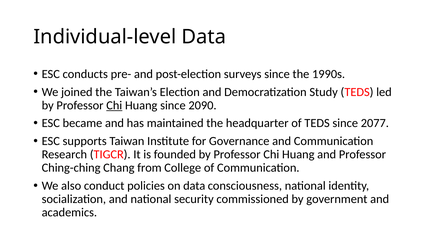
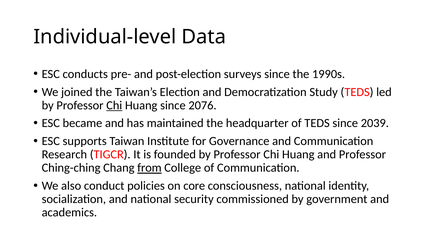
2090: 2090 -> 2076 (203, 105)
2077: 2077 -> 2039 (375, 123)
from underline: none -> present (149, 168)
on data: data -> core (194, 186)
